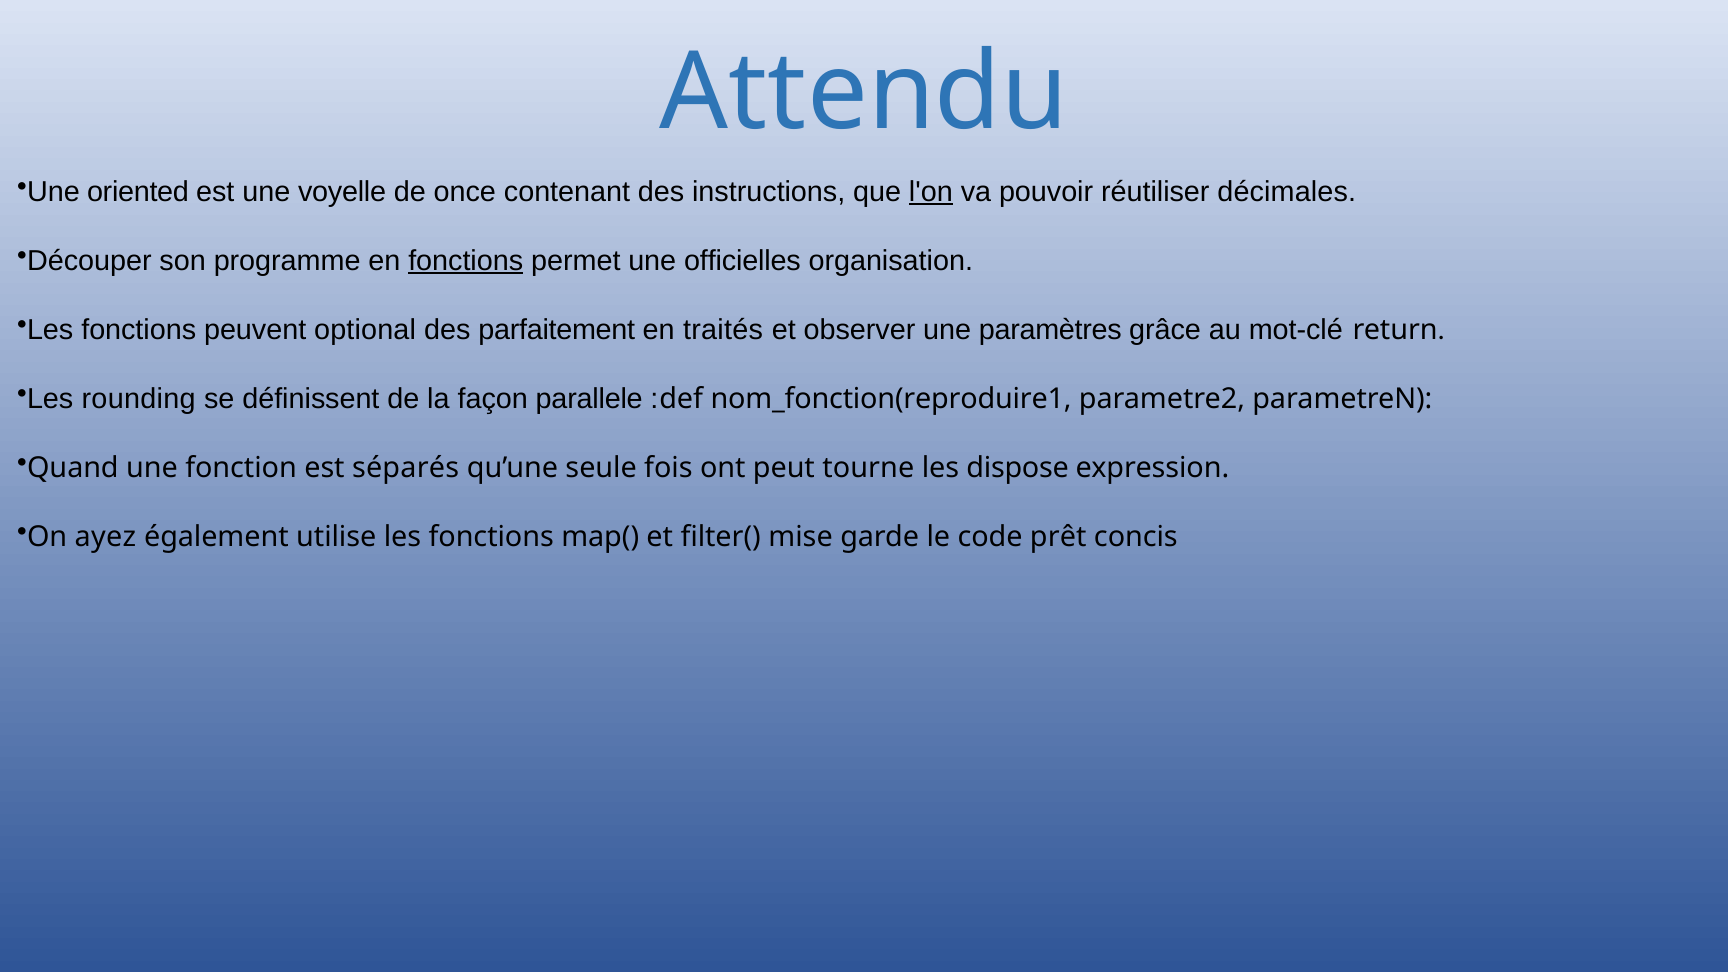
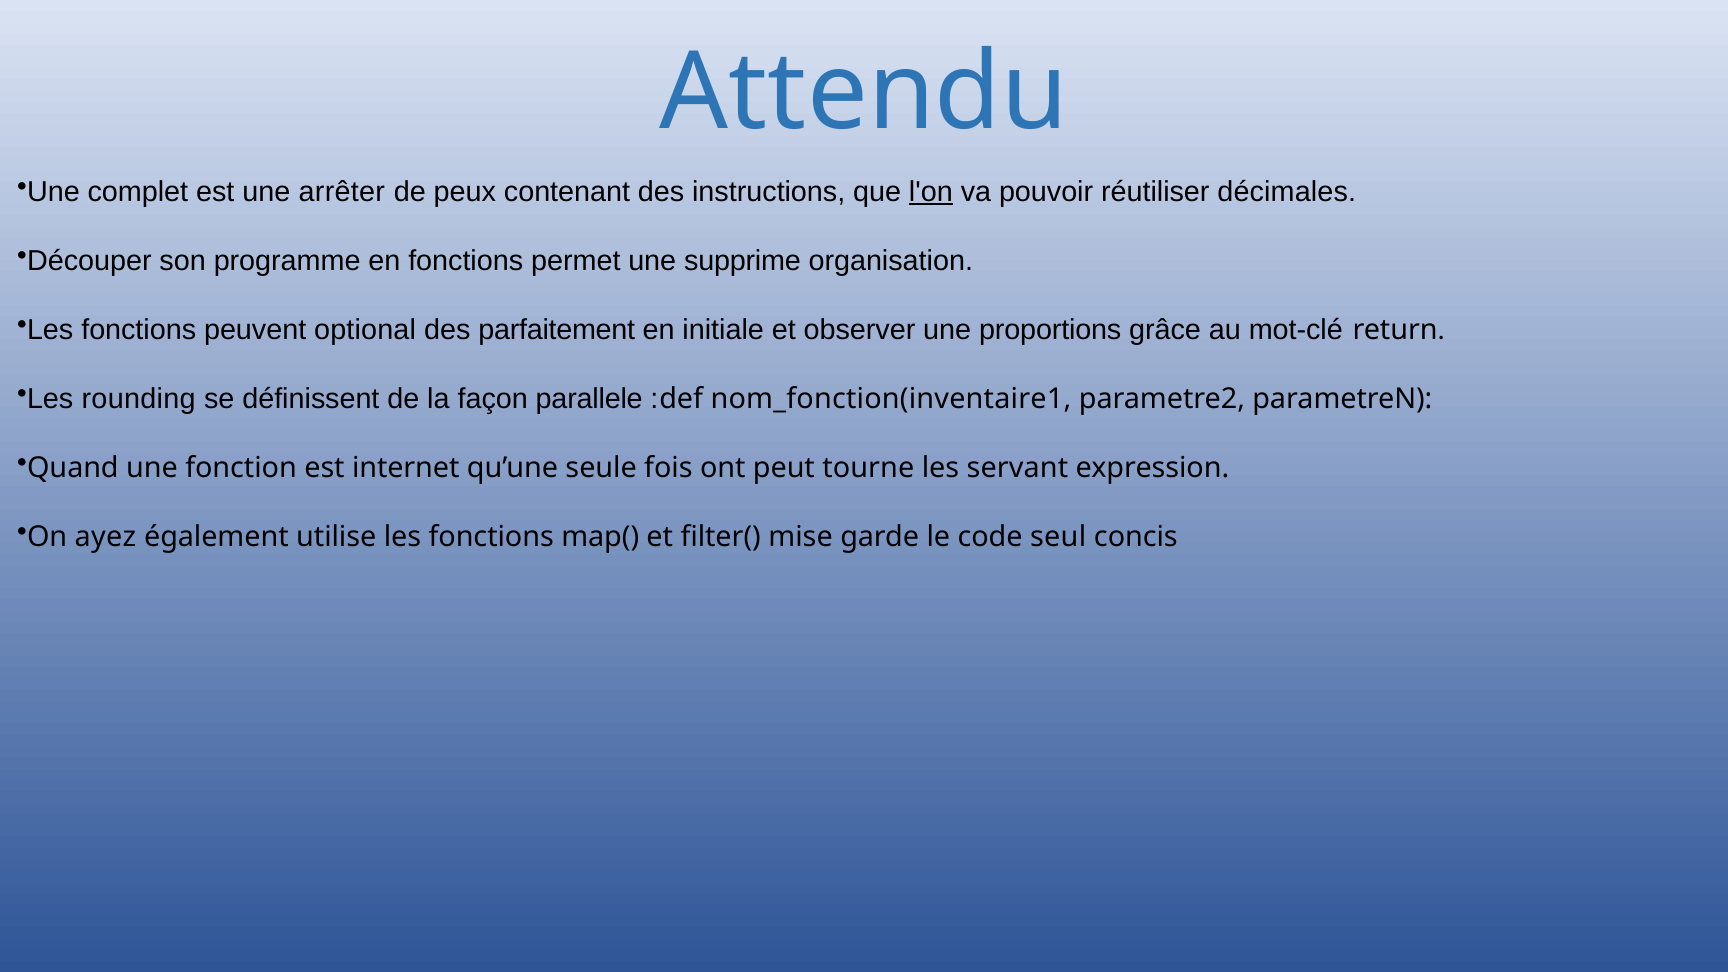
oriented: oriented -> complet (138, 192)
voyelle: voyelle -> arrêter (342, 192)
once: once -> peux (465, 192)
fonctions underline: present -> none (466, 261)
officielles: officielles -> supprime (743, 261)
traités: traités -> initiale (723, 330)
paramètres: paramètres -> proportions (1050, 330)
nom_fonction(reproduire1: nom_fonction(reproduire1 -> nom_fonction(inventaire1 (891, 399)
séparés: séparés -> internet (406, 468)
dispose: dispose -> servant (1017, 468)
prêt: prêt -> seul (1058, 537)
